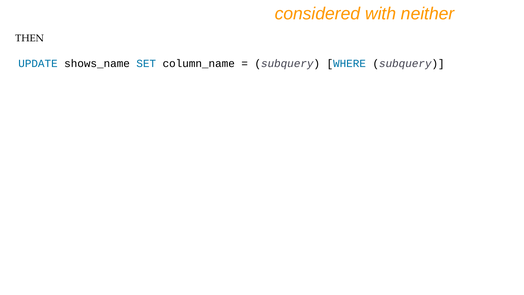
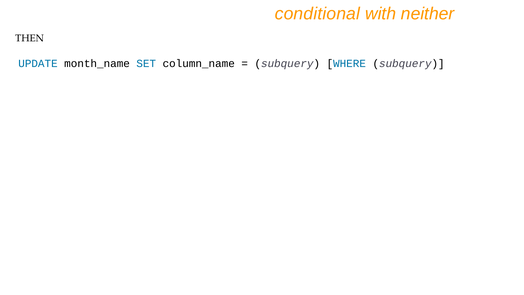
considered: considered -> conditional (317, 14)
shows_name: shows_name -> month_name (97, 63)
